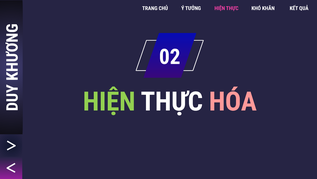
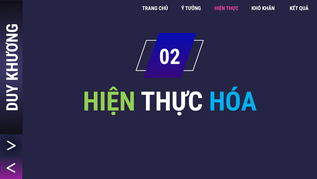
HÓA colour: pink -> light blue (233, 101)
